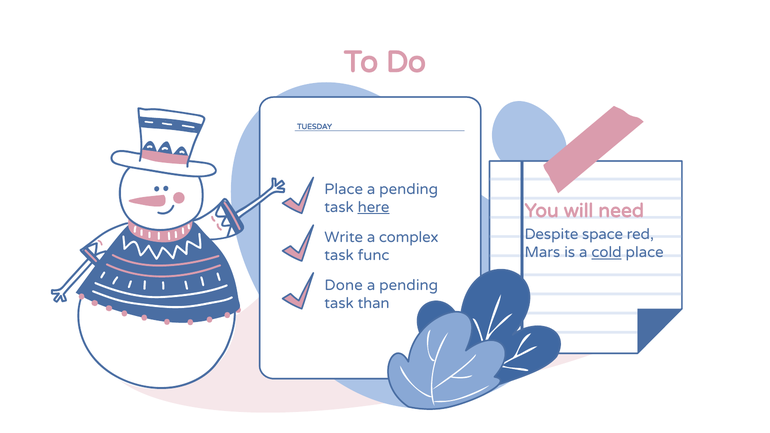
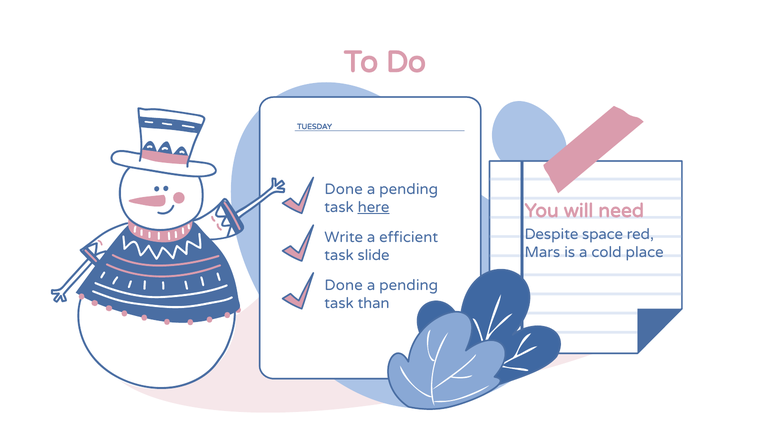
Place: Place -> Done (344, 189)
complex: complex -> efficient (409, 237)
cold underline: present -> none (607, 253)
func: func -> slide (374, 255)
